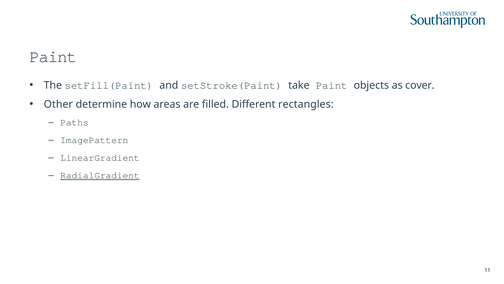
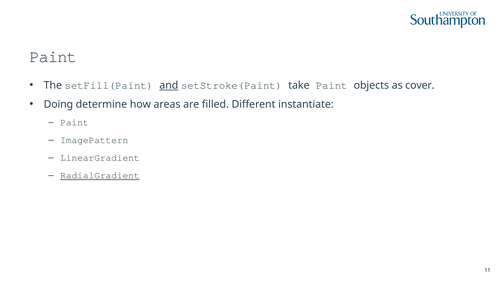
and underline: none -> present (169, 85)
Other: Other -> Doing (58, 104)
rectangles: rectangles -> instantiate (306, 104)
Paths: Paths -> Paint (74, 122)
